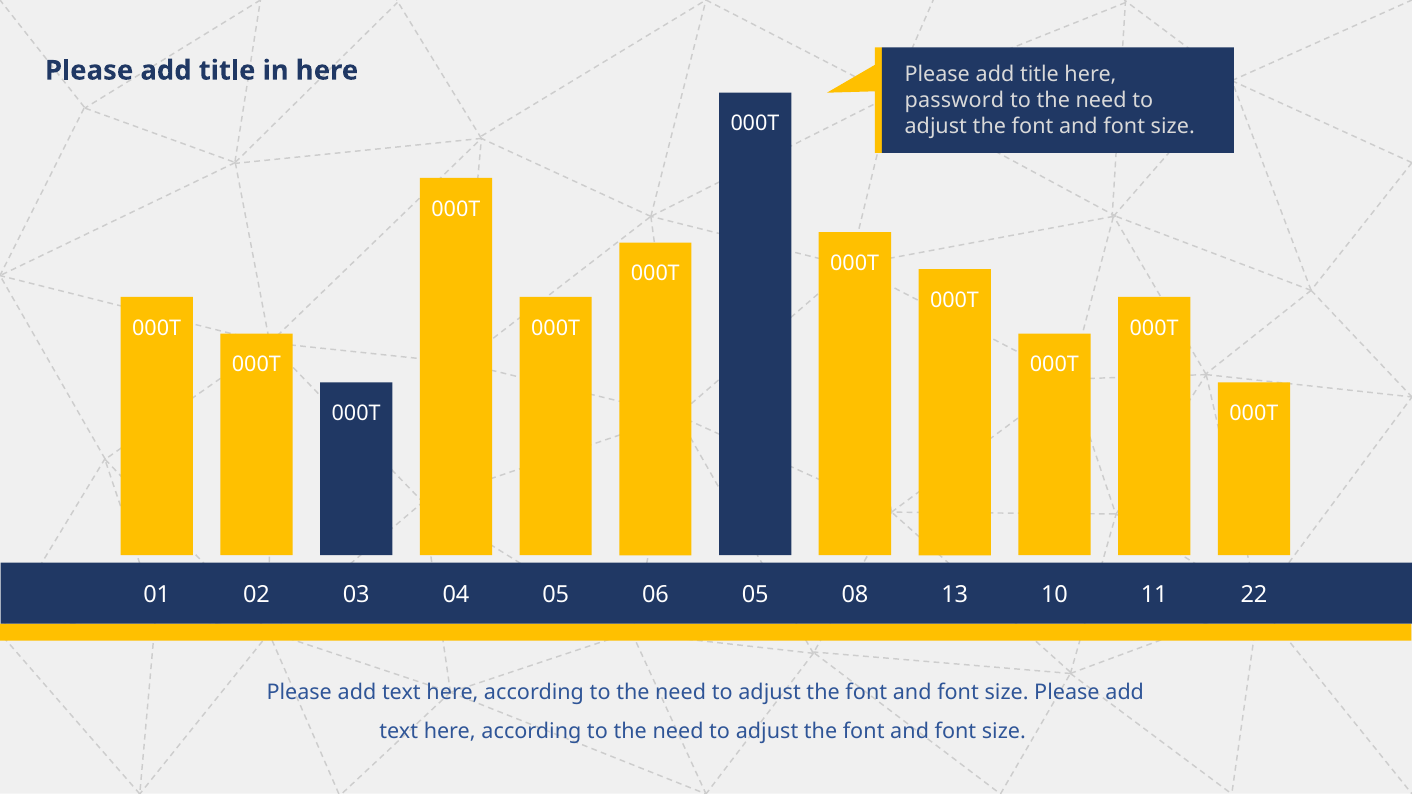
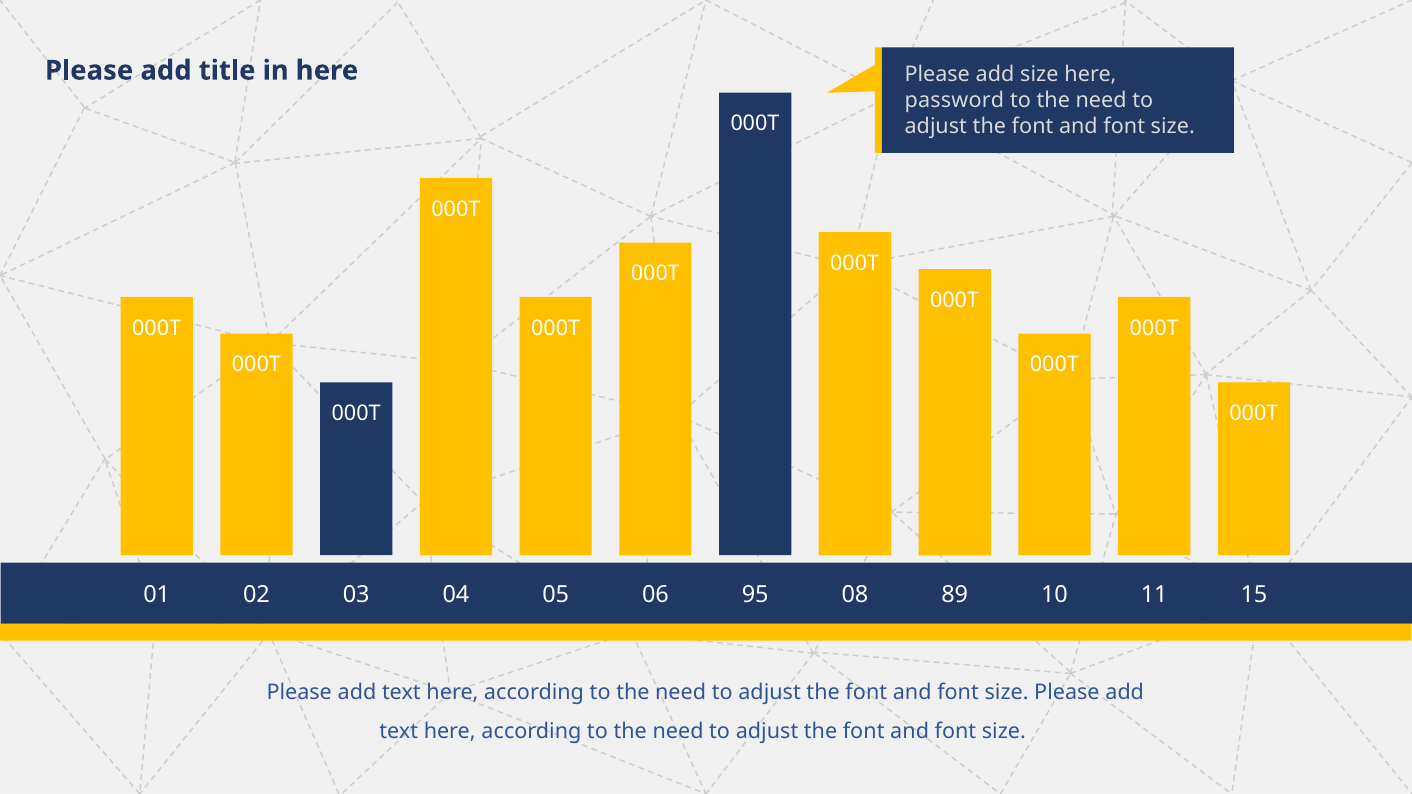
title: title -> size (1039, 74)
06 05: 05 -> 95 (755, 595)
13: 13 -> 89 (955, 595)
22: 22 -> 15 (1254, 595)
